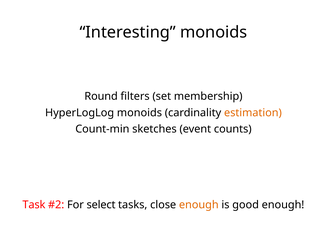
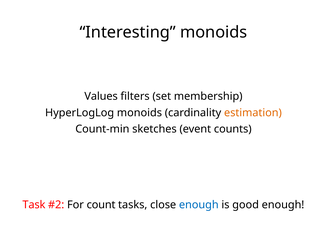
Round: Round -> Values (101, 96)
select: select -> count (101, 205)
enough colour: orange -> blue (199, 205)
